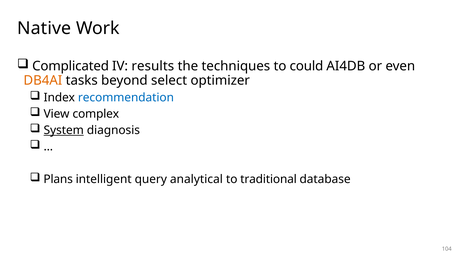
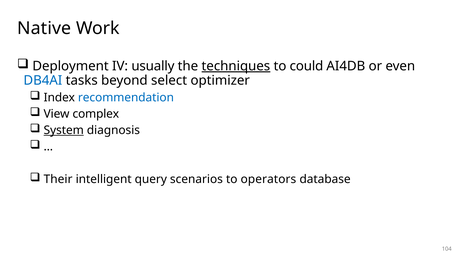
Complicated: Complicated -> Deployment (71, 66)
results: results -> usually (153, 66)
techniques underline: none -> present (236, 66)
DB4AI colour: orange -> blue (43, 80)
Plans: Plans -> Their (58, 179)
analytical: analytical -> scenarios (196, 179)
traditional: traditional -> operators (268, 179)
